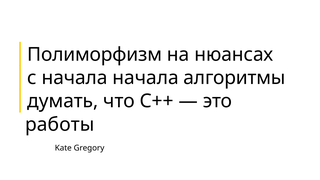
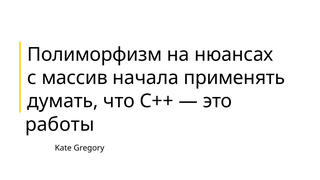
с начала: начала -> массив (75, 78)
алгоритмы: алгоритмы -> применять (234, 78)
